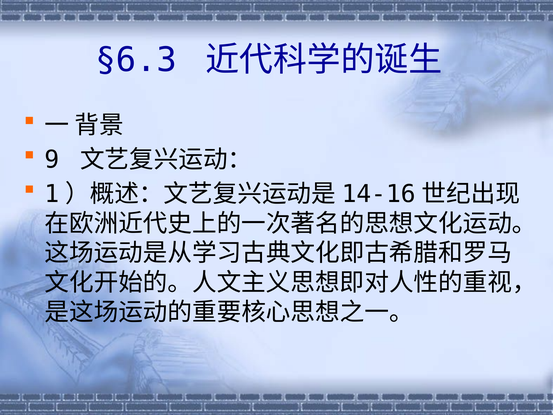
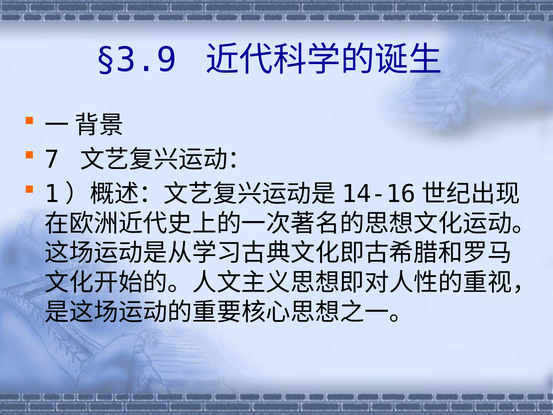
§6.3: §6.3 -> §3.9 (136, 60)
9: 9 -> 7 (52, 160)
